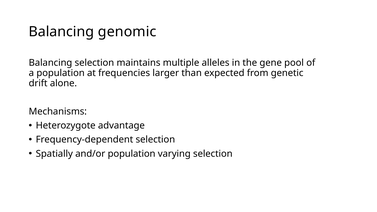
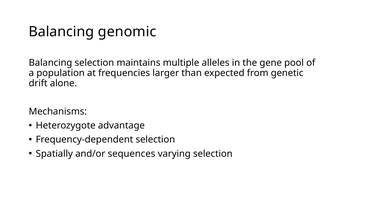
and/or population: population -> sequences (132, 154)
